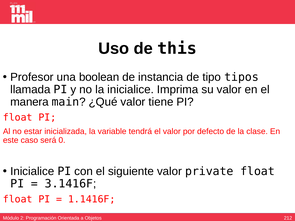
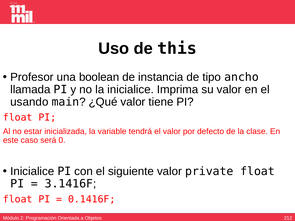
tipos: tipos -> ancho (242, 77)
manera: manera -> usando (29, 102)
1.1416F: 1.1416F -> 0.1416F (92, 199)
